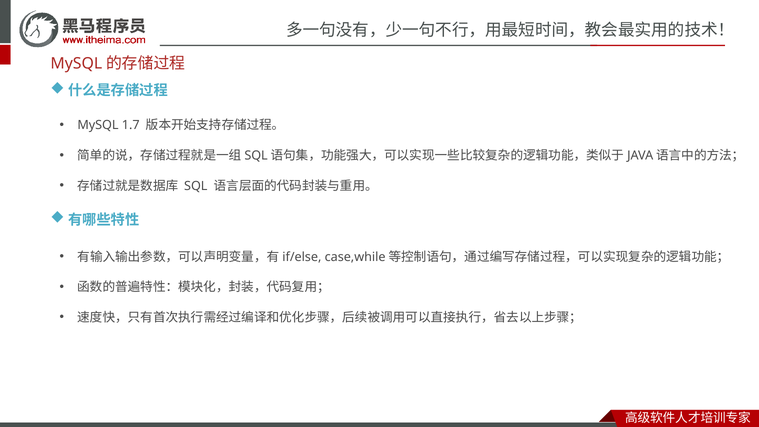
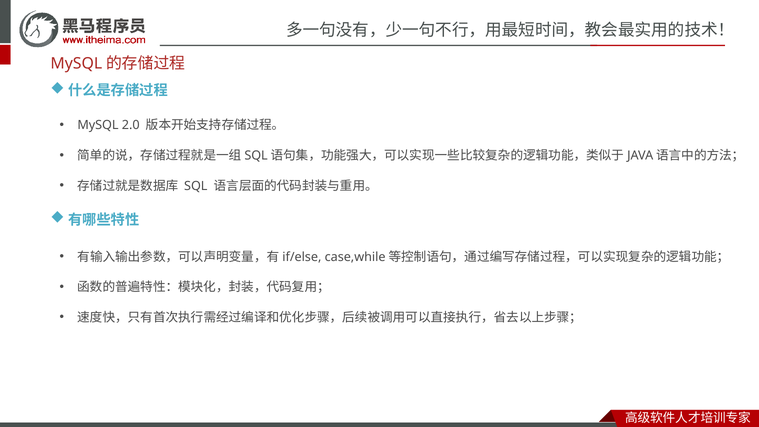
1.7: 1.7 -> 2.0 (131, 125)
